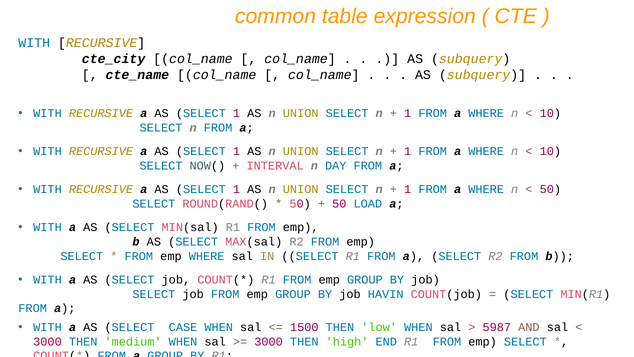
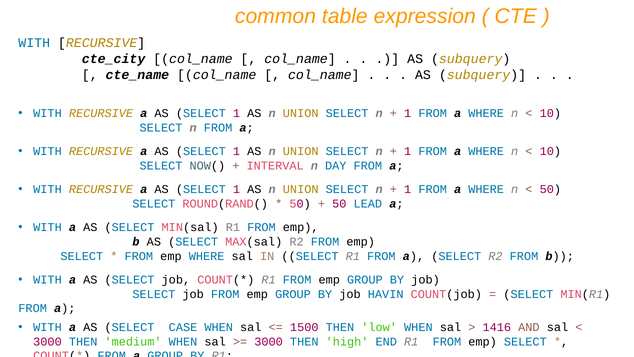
LOAD: LOAD -> LEAD (368, 204)
5987: 5987 -> 1416 (497, 327)
